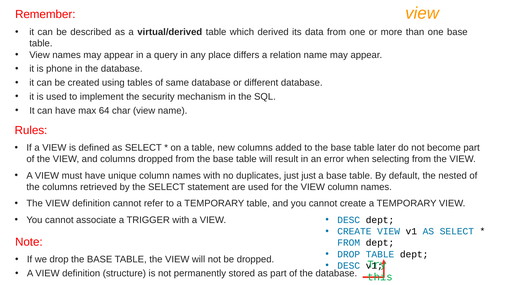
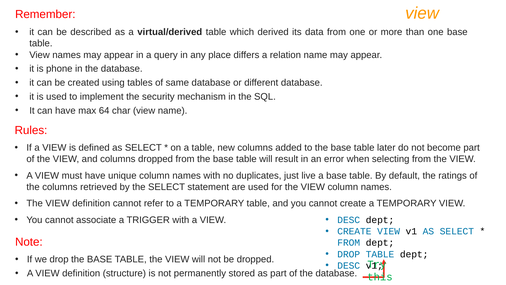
just just: just -> live (309, 175)
nested: nested -> ratings (453, 175)
